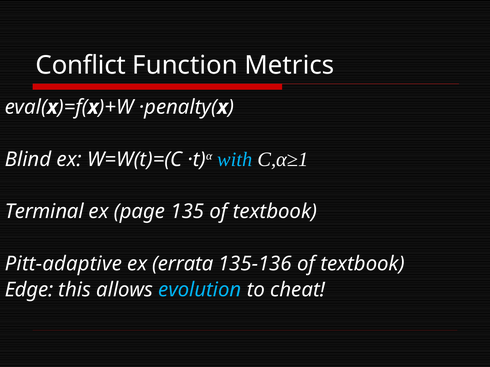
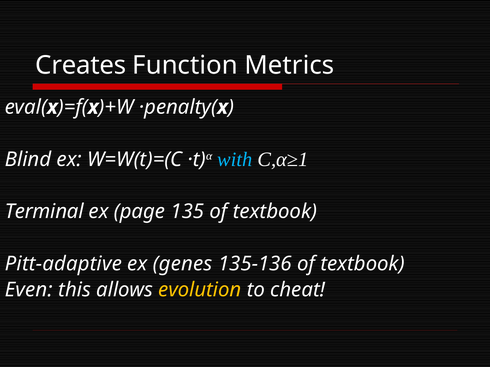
Conflict: Conflict -> Creates (81, 65)
errata: errata -> genes (183, 264)
Edge: Edge -> Even (29, 290)
evolution colour: light blue -> yellow (200, 290)
